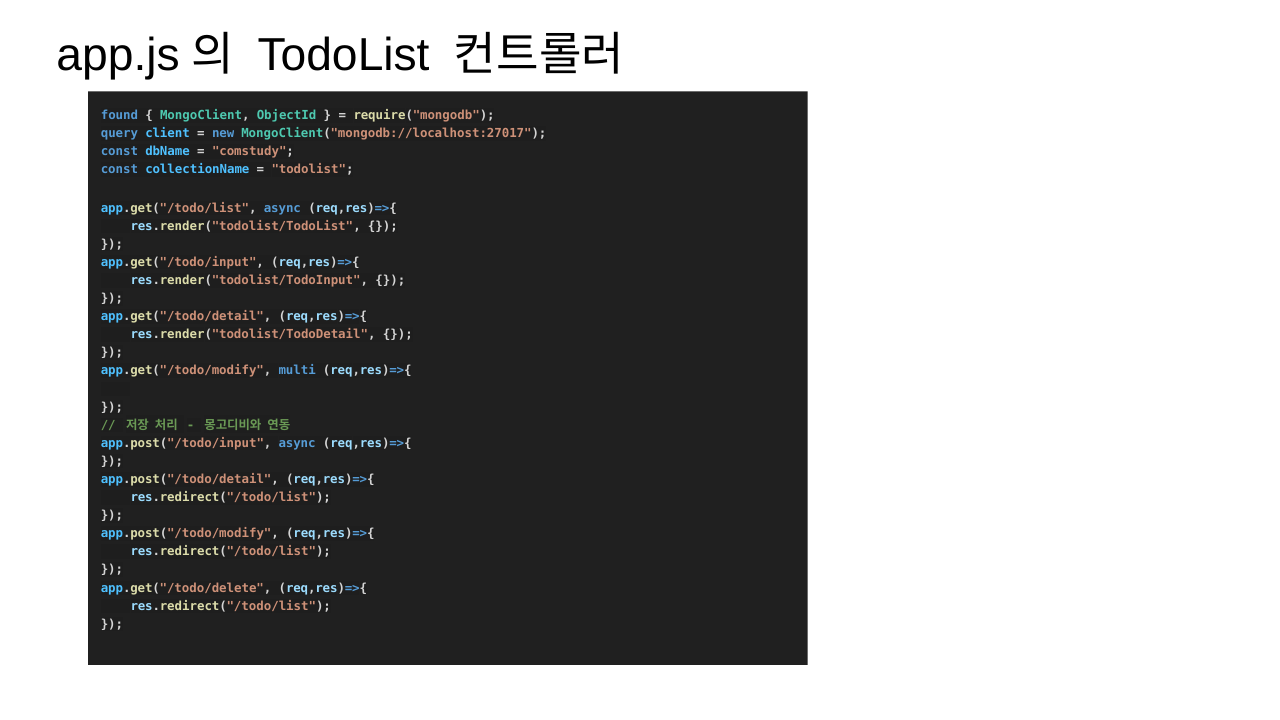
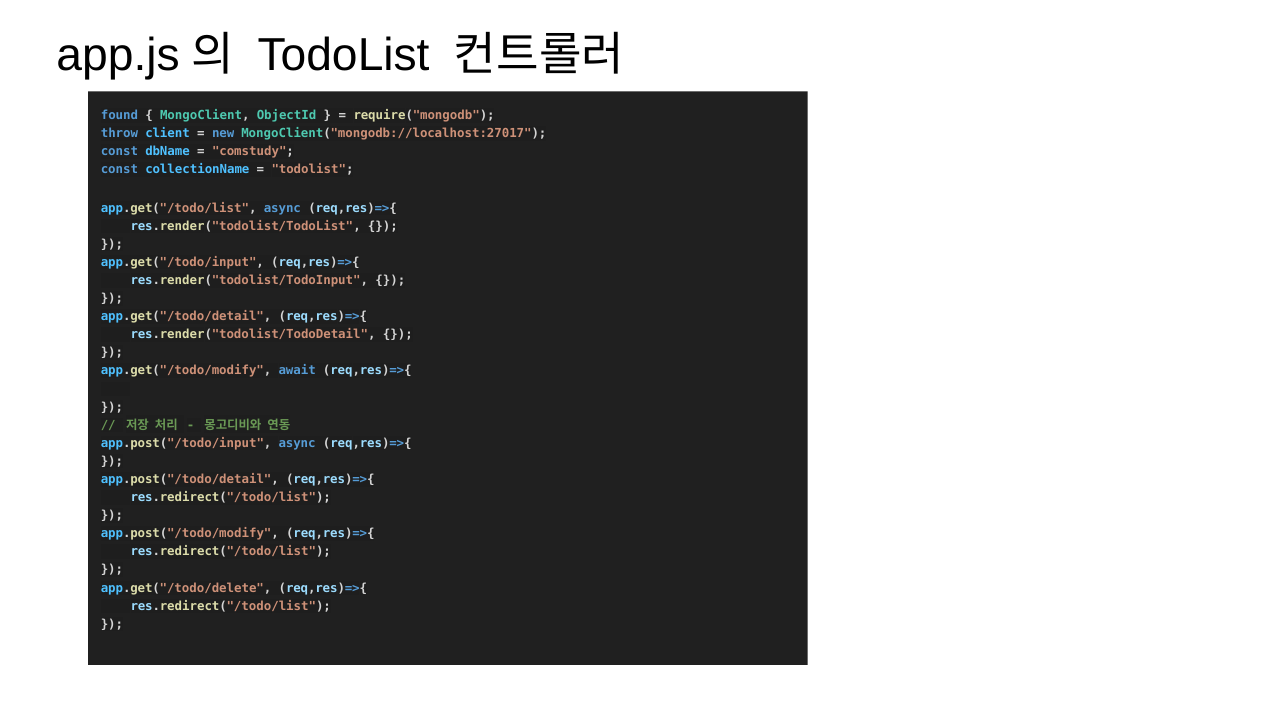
query: query -> throw (119, 134)
multi: multi -> await (297, 371)
